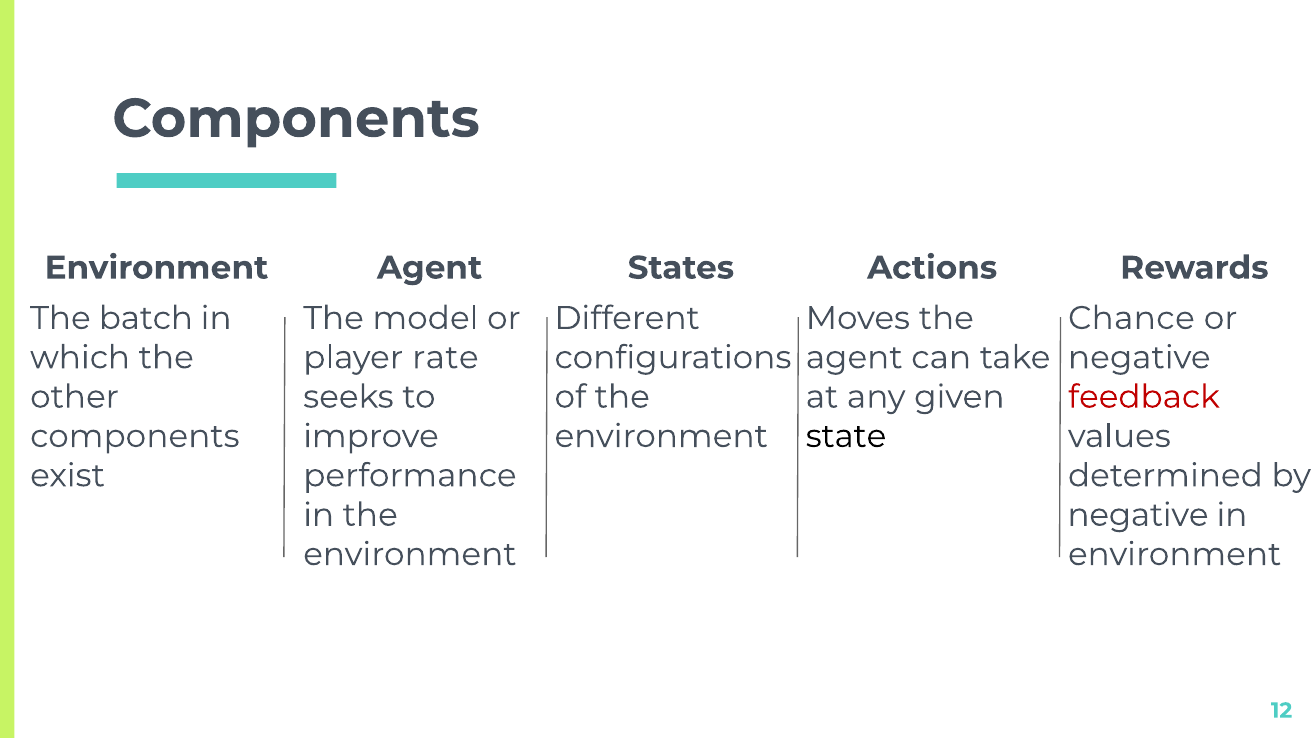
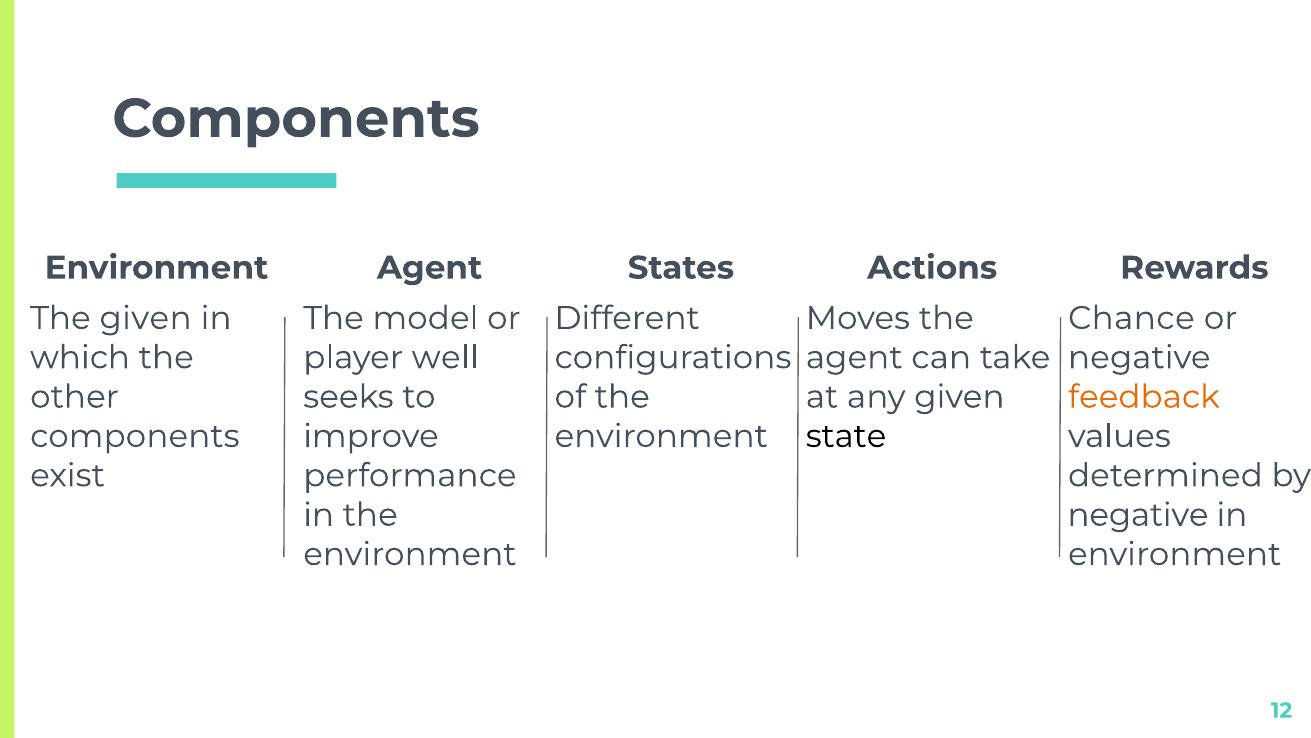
The batch: batch -> given (146, 318)
rate: rate -> well (445, 357)
feedback colour: red -> orange (1144, 397)
